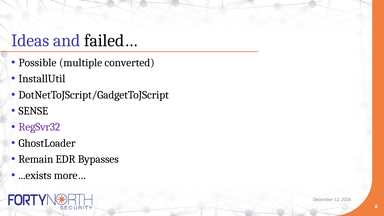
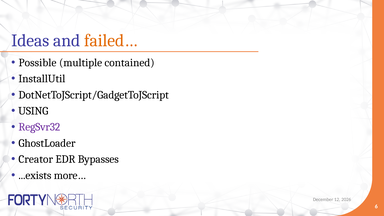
failed… colour: black -> orange (111, 41)
converted: converted -> contained (130, 63)
SENSE: SENSE -> USING (33, 111)
Remain: Remain -> Creator (36, 159)
